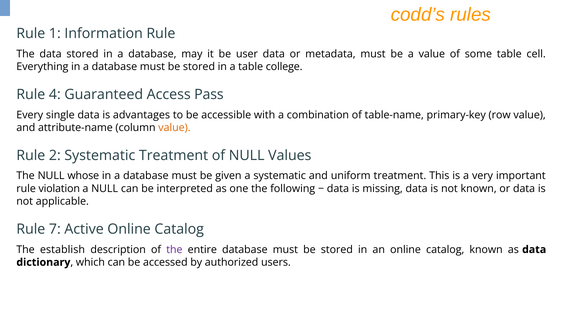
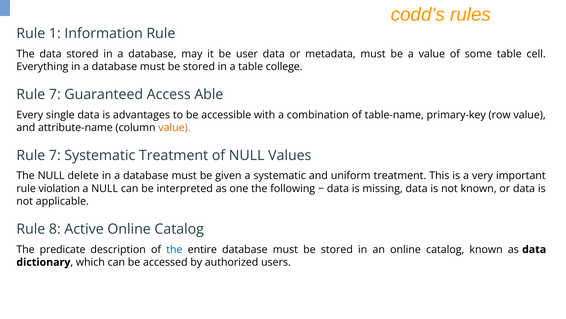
4: 4 -> 7 (55, 94)
Pass: Pass -> Able (209, 94)
2: 2 -> 7 (55, 155)
whose: whose -> delete (83, 175)
7: 7 -> 8 (55, 229)
establish: establish -> predicate (63, 249)
the colour: purple -> blue (174, 249)
